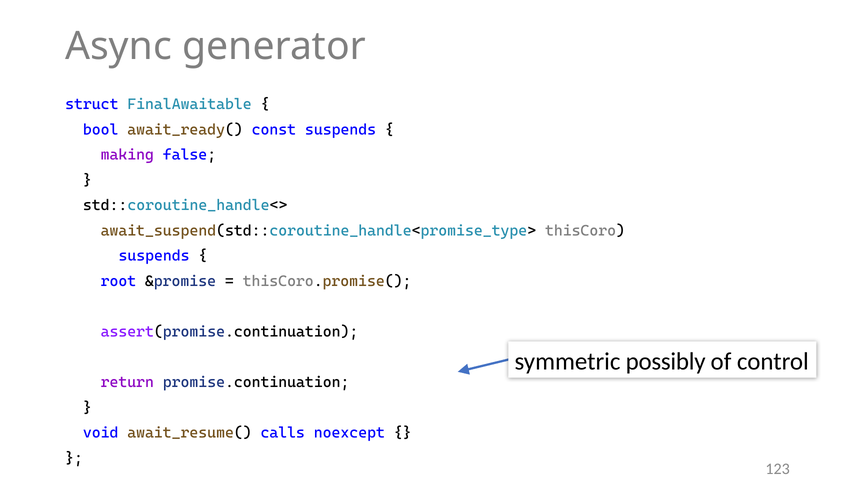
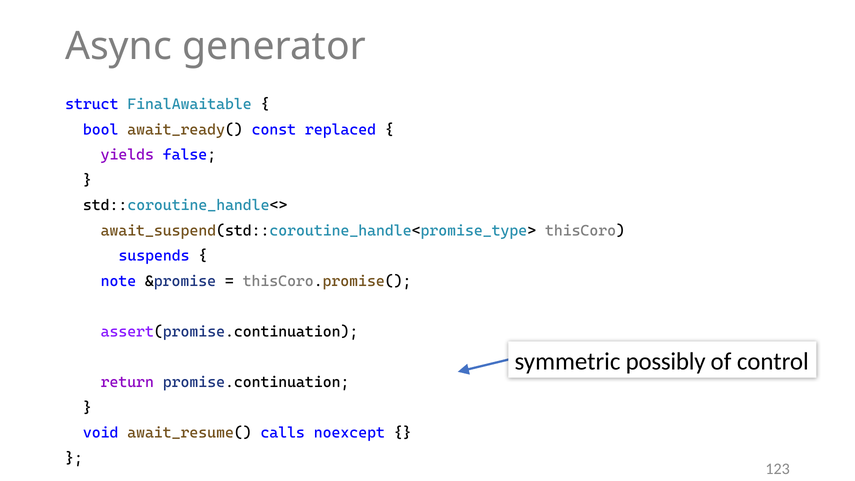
const suspends: suspends -> replaced (341, 130)
making: making -> yields (127, 155)
root: root -> note (118, 281)
